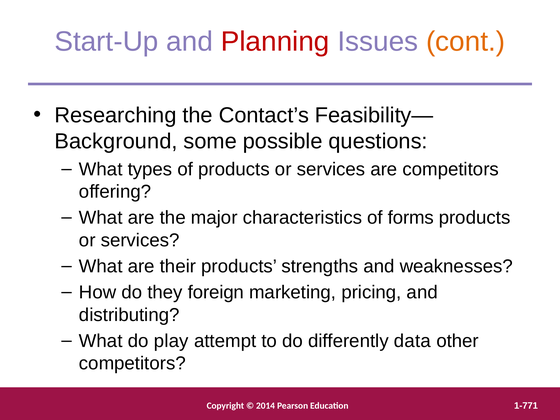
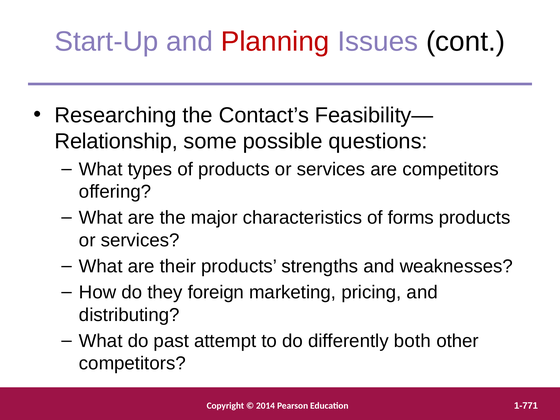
cont colour: orange -> black (466, 42)
Background: Background -> Relationship (116, 141)
play: play -> past (171, 341)
data: data -> both (412, 341)
